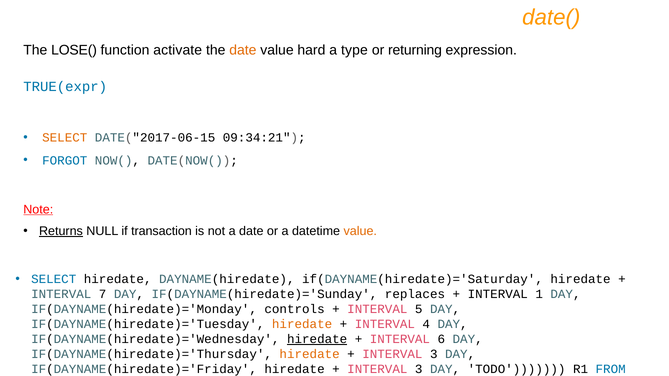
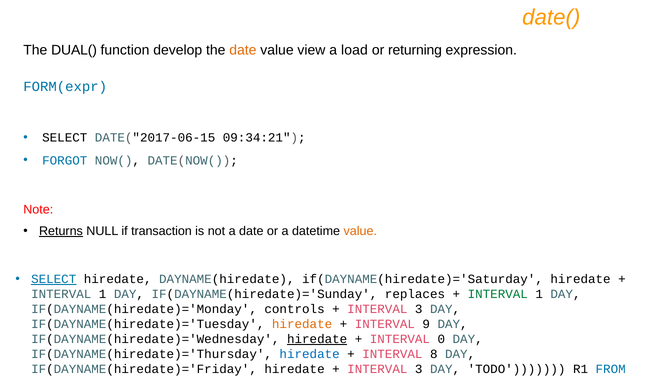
LOSE(: LOSE( -> DUAL( (74, 50)
activate: activate -> develop (178, 50)
hard: hard -> view (311, 50)
type: type -> load (354, 50)
TRUE(expr: TRUE(expr -> FORM(expr (65, 87)
SELECT colour: orange -> black (65, 138)
Note underline: present -> none (38, 210)
SELECT underline: none -> present (54, 279)
7: 7 -> 1 (103, 294)
INTERVAL colour: black -> green (498, 294)
5: 5 -> 3 (419, 309)
4: 4 -> 9 (426, 324)
6: 6 -> 0 (441, 339)
hiredate colour: orange -> blue (310, 355)
3: 3 -> 8 (434, 355)
